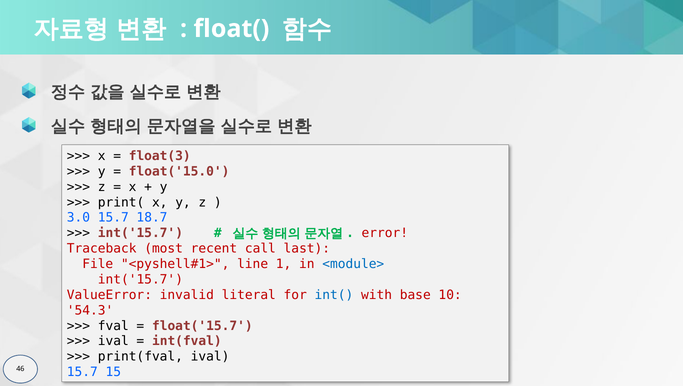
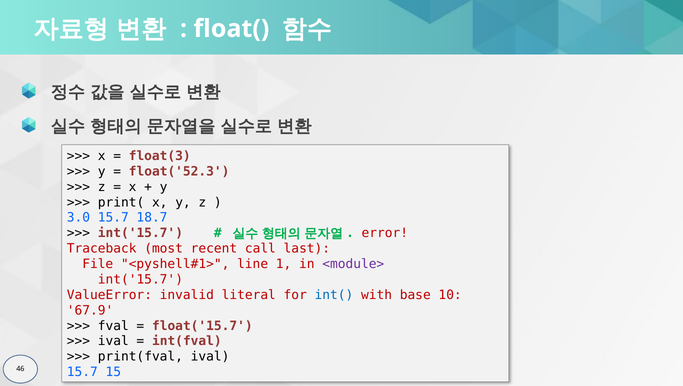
float('15.0: float('15.0 -> float('52.3 (179, 171)
<module> colour: blue -> purple (353, 264)
54.3: 54.3 -> 67.9 (90, 310)
